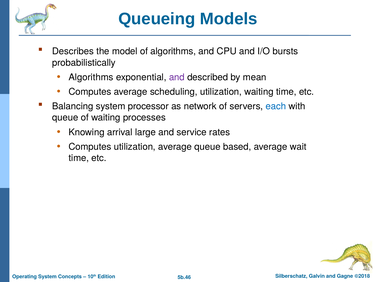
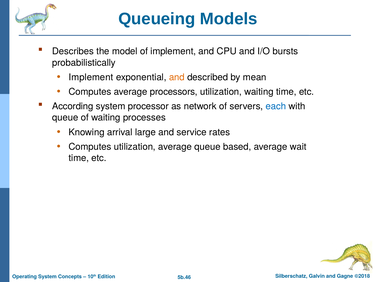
of algorithms: algorithms -> implement (173, 51)
Algorithms: Algorithms -> Implement (91, 77)
and colour: purple -> orange (177, 77)
scheduling: scheduling -> processors (174, 92)
Balancing: Balancing -> According (73, 106)
